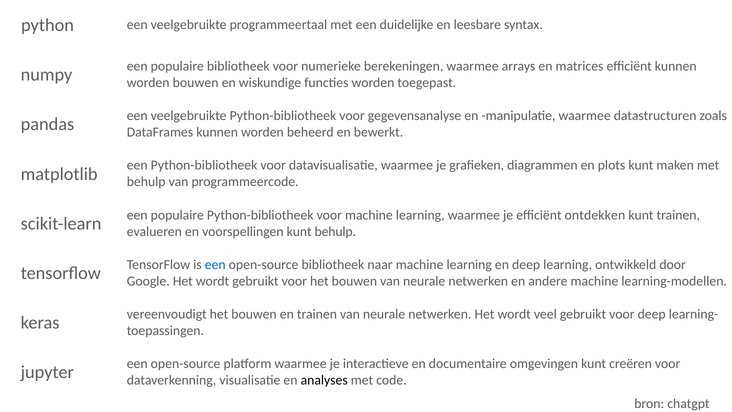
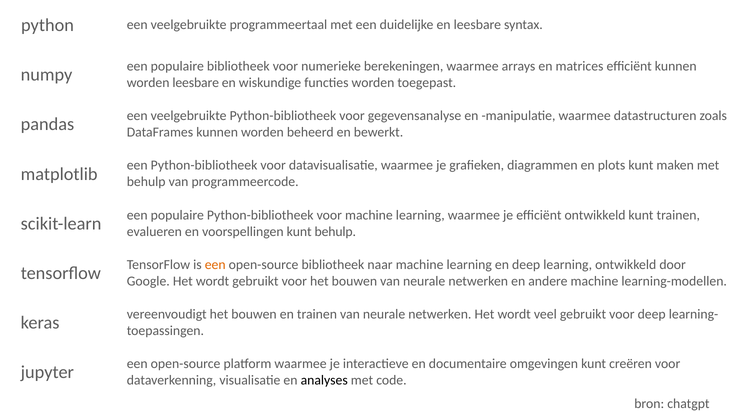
worden bouwen: bouwen -> leesbare (196, 83)
efficiënt ontdekken: ontdekken -> ontwikkeld (595, 215)
een colour: blue -> orange (215, 265)
